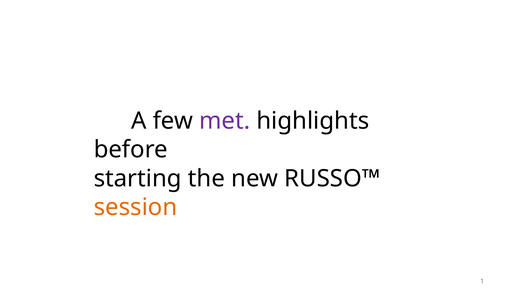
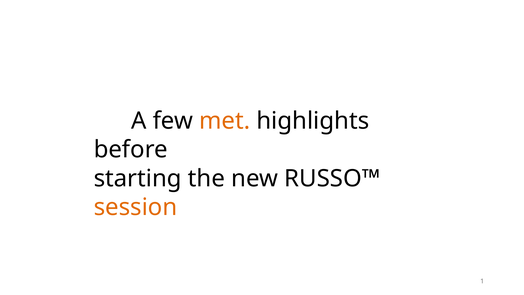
met colour: purple -> orange (225, 121)
